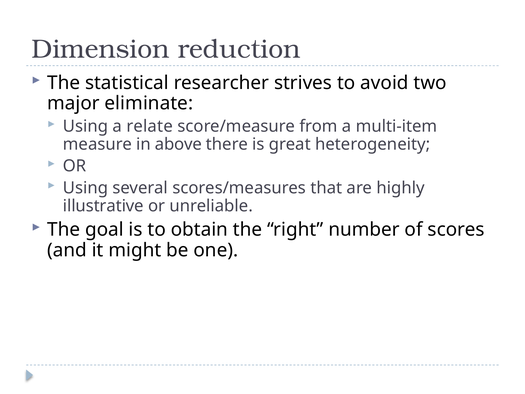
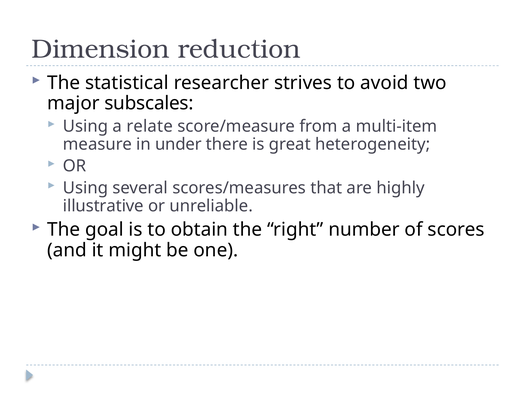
eliminate: eliminate -> subscales (149, 103)
above: above -> under (178, 144)
